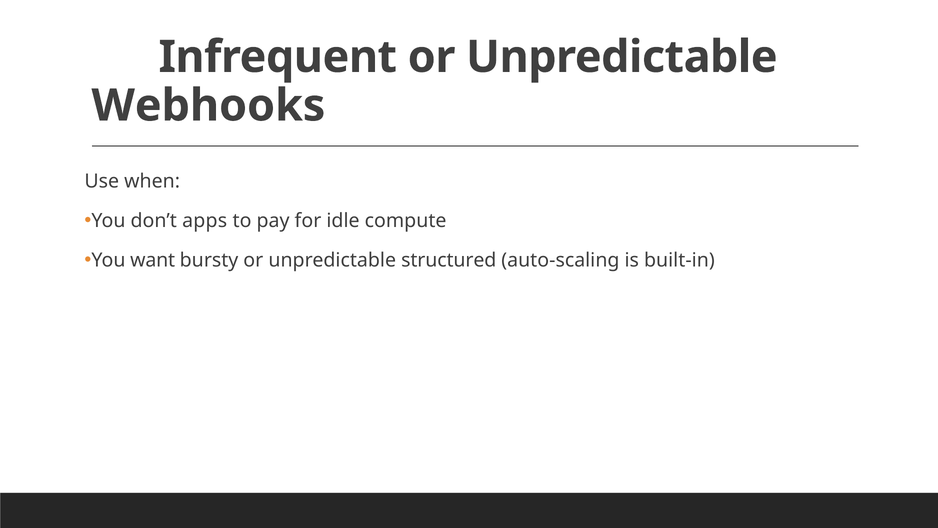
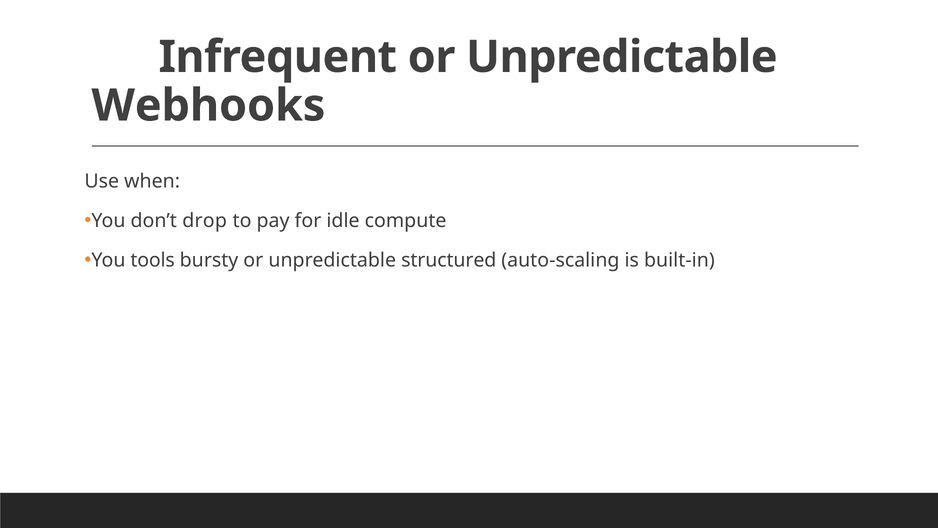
apps: apps -> drop (205, 221)
want: want -> tools (153, 260)
